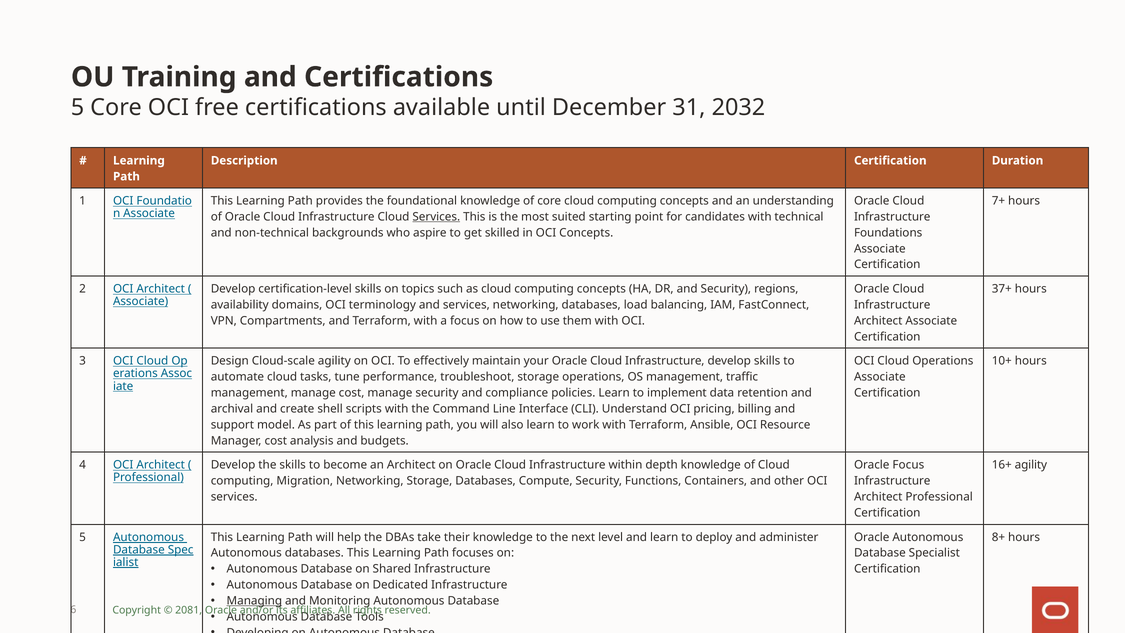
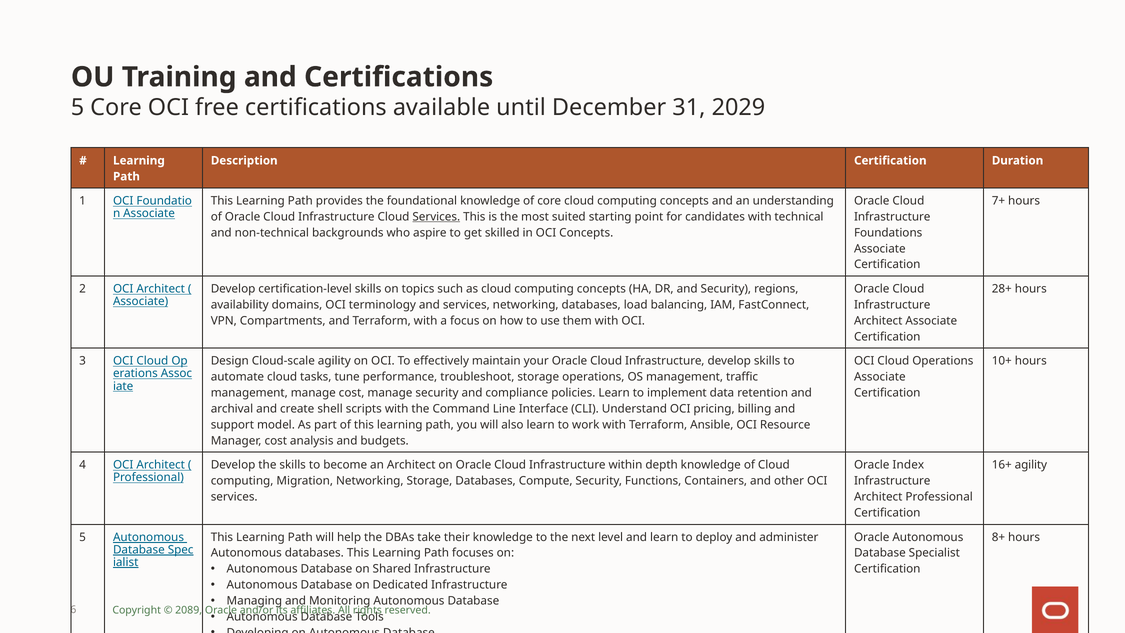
2032: 2032 -> 2029 (738, 107)
37+: 37+ -> 28+ (1002, 289)
Oracle Focus: Focus -> Index (908, 465)
Managing underline: present -> none (254, 601)
2081: 2081 -> 2089 (189, 610)
